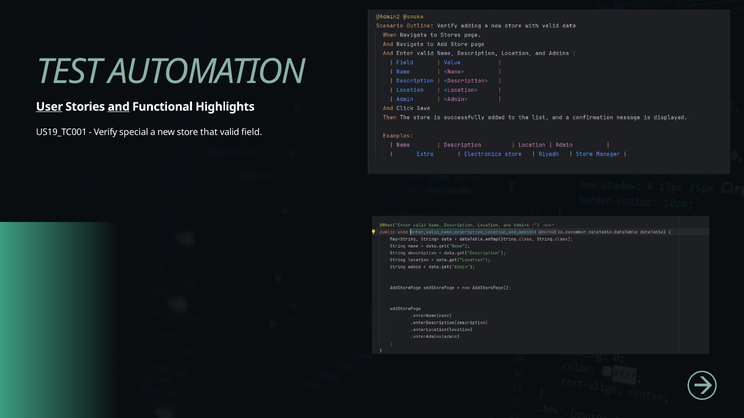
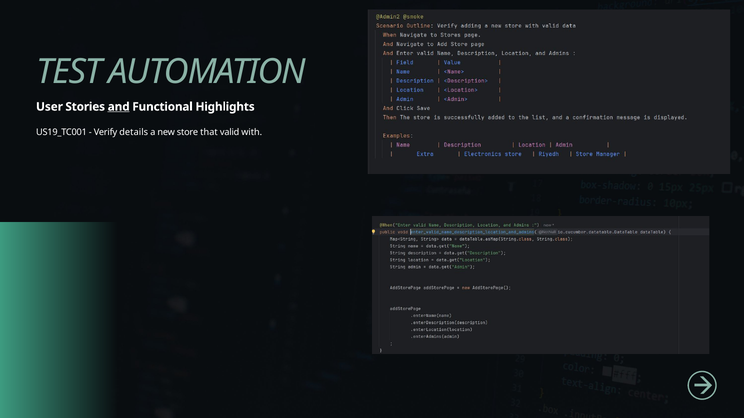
User underline: present -> none (49, 107)
special: special -> details (134, 133)
field: field -> with (252, 133)
